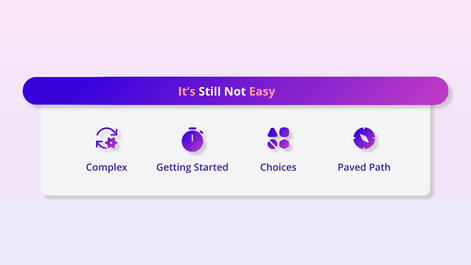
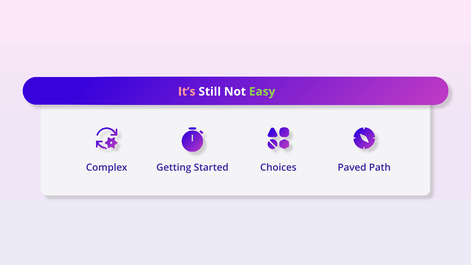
Easy colour: pink -> light green (262, 92)
